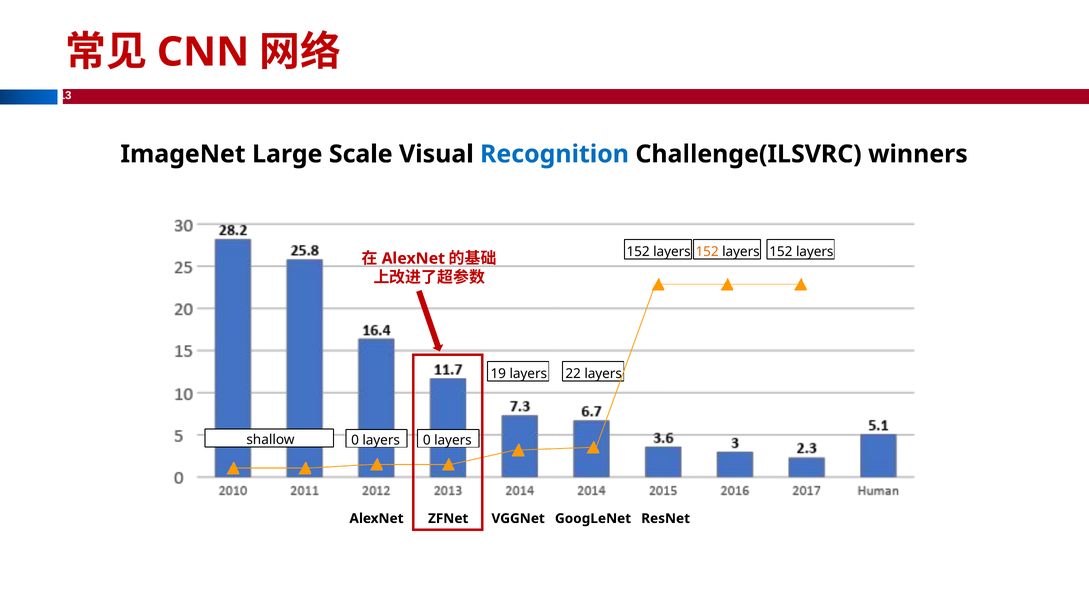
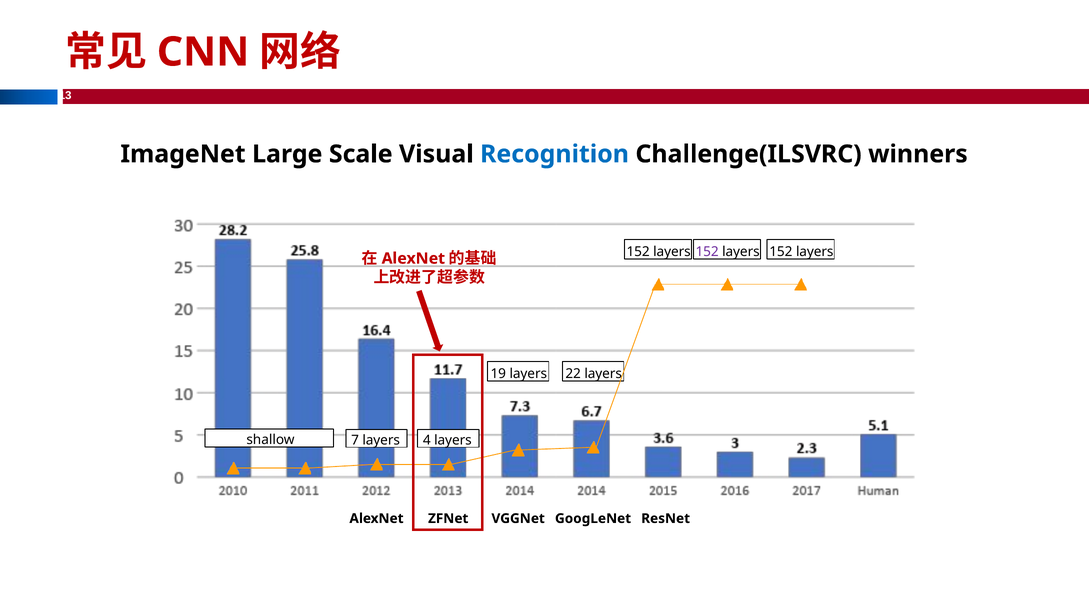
152 colour: orange -> purple (707, 252)
shallow 0: 0 -> 7 (355, 440)
layers 0: 0 -> 4 (427, 440)
